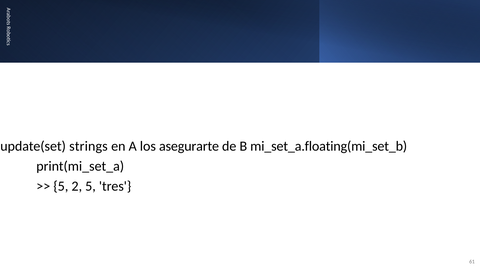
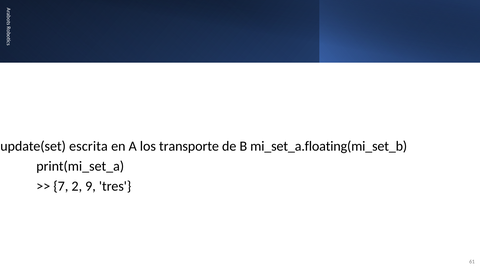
strings: strings -> escrita (88, 146)
asegurarte: asegurarte -> transporte (189, 146)
5: 5 -> 7 (61, 186)
2 5: 5 -> 9 (90, 186)
